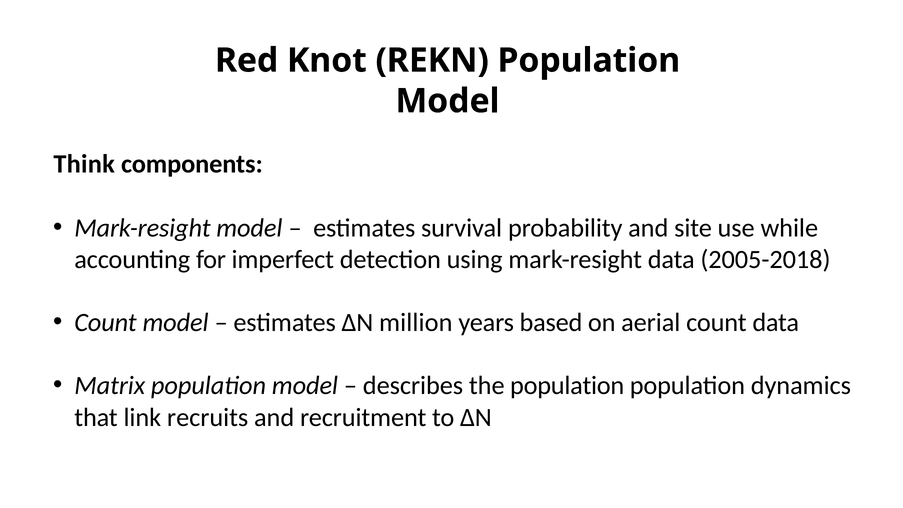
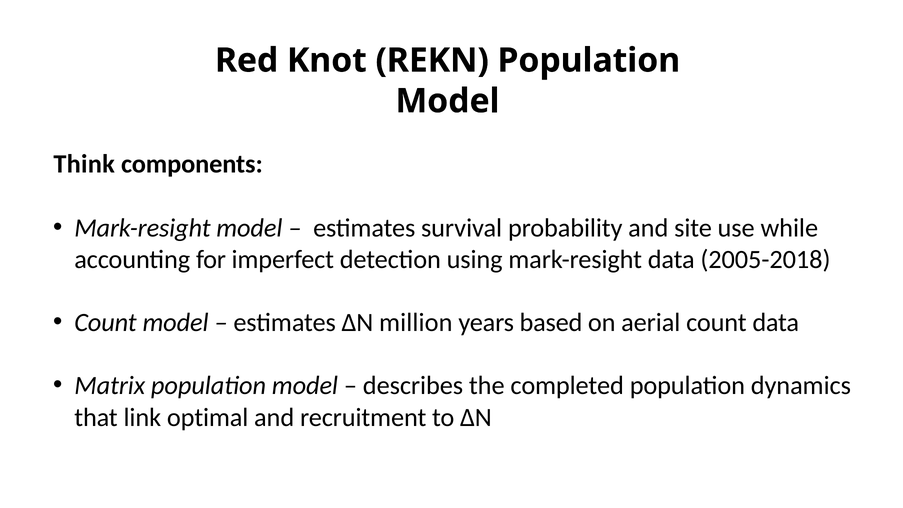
the population: population -> completed (567, 386)
recruits: recruits -> optimal (208, 417)
